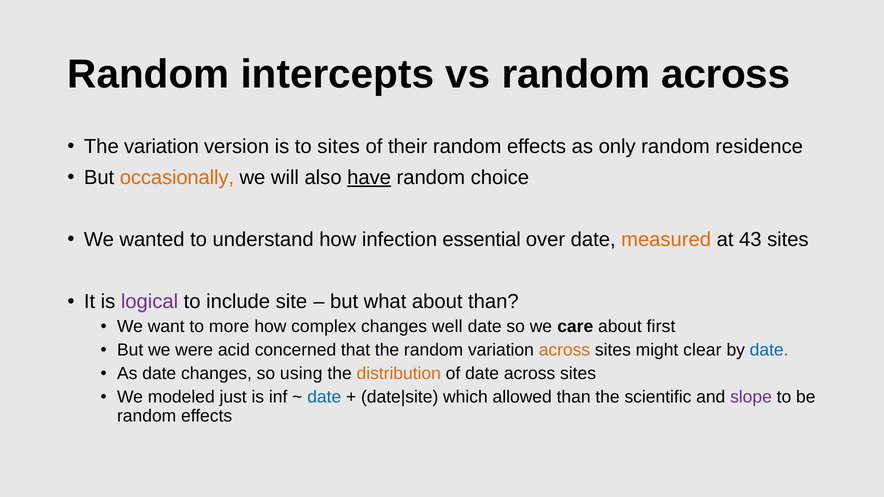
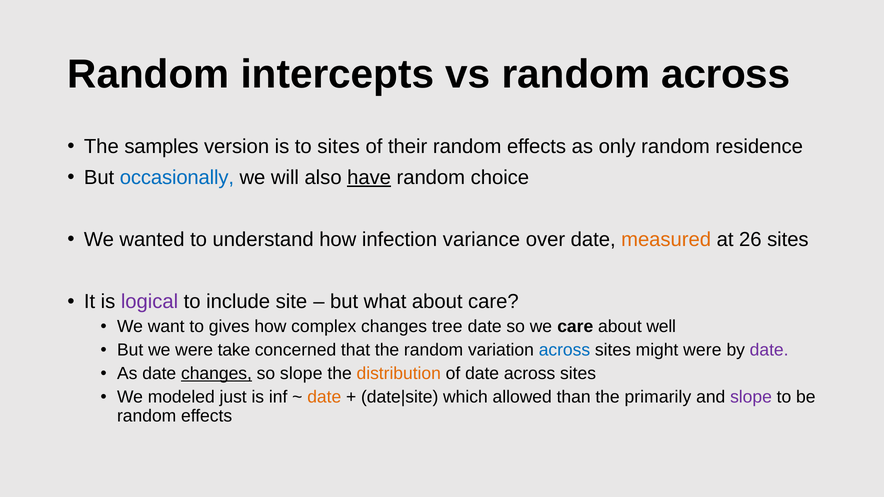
The variation: variation -> samples (161, 146)
occasionally colour: orange -> blue (177, 178)
essential: essential -> variance (481, 240)
43: 43 -> 26 (750, 240)
about than: than -> care (493, 302)
more: more -> gives (229, 327)
well: well -> tree (447, 327)
first: first -> well (661, 327)
acid: acid -> take (234, 350)
across colour: orange -> blue (564, 350)
might clear: clear -> were (702, 350)
date colour: blue -> purple (769, 350)
changes underline: none -> present (216, 374)
so using: using -> slope (301, 374)
date colour: blue -> orange (324, 397)
scientific: scientific -> primarily (658, 397)
